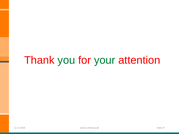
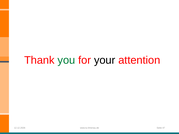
your colour: green -> black (105, 60)
